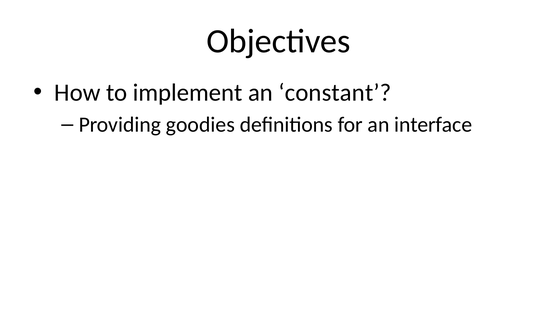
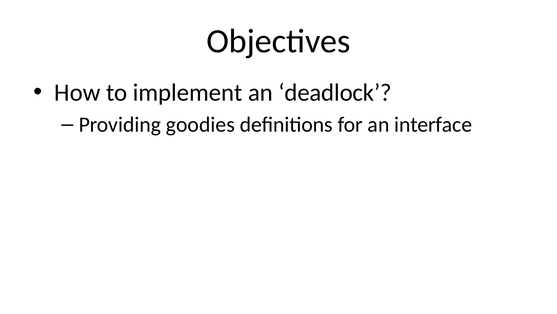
constant: constant -> deadlock (335, 93)
